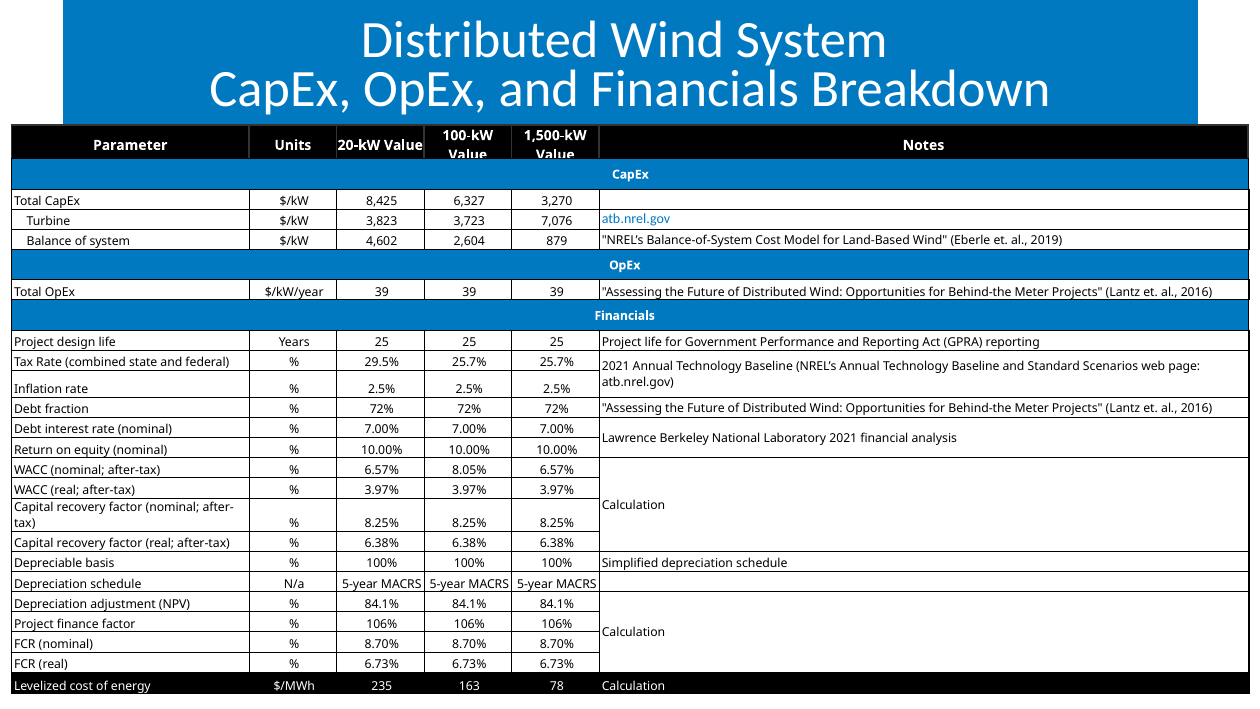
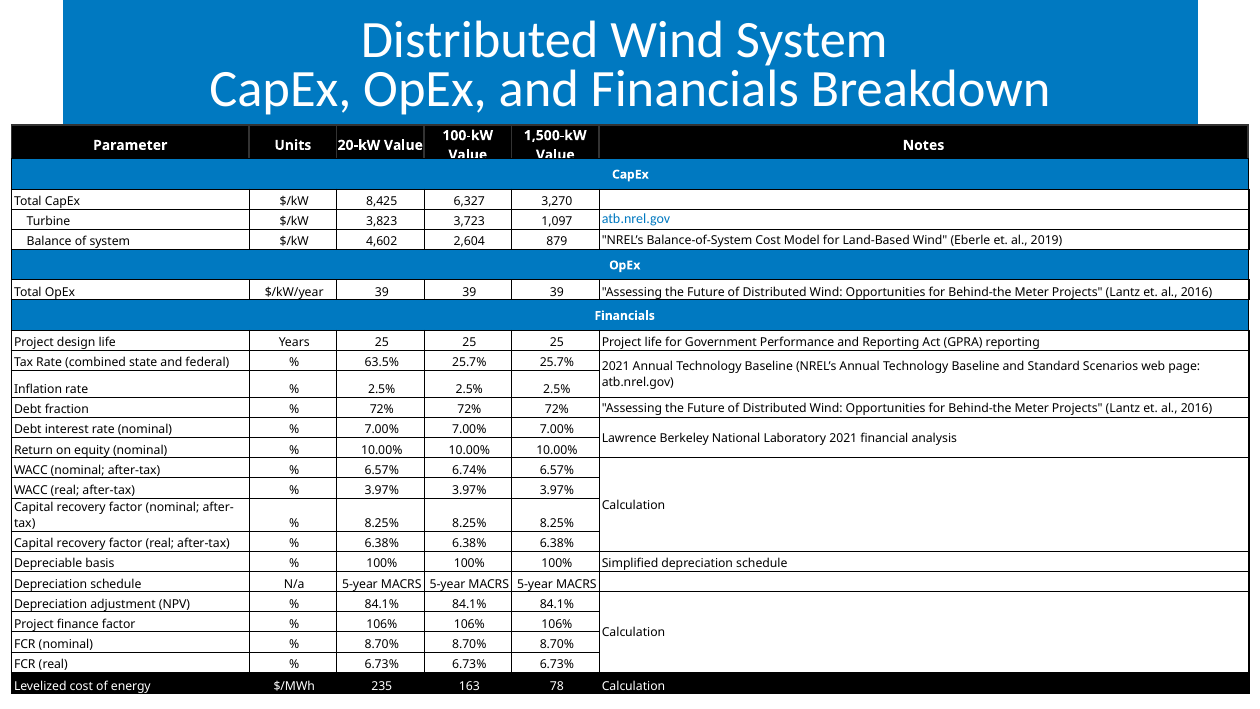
7,076: 7,076 -> 1,097 (557, 222)
29.5%: 29.5% -> 63.5% (382, 363)
8.05%: 8.05% -> 6.74% (469, 470)
